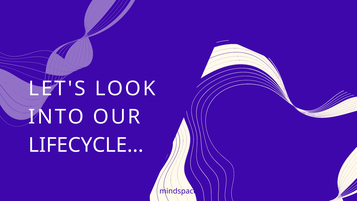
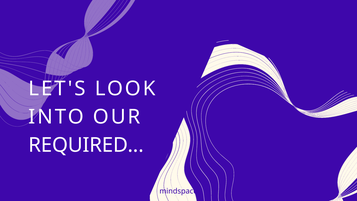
LIFECYCLE: LIFECYCLE -> REQUIRED (86, 145)
